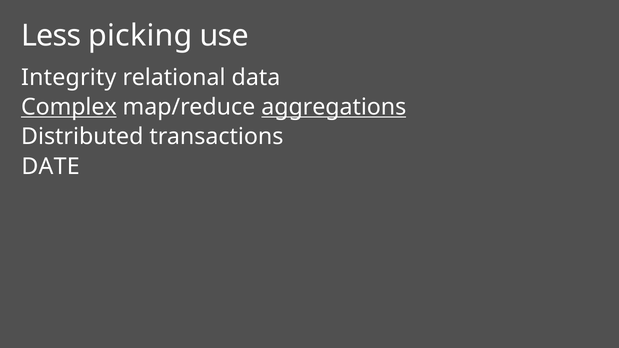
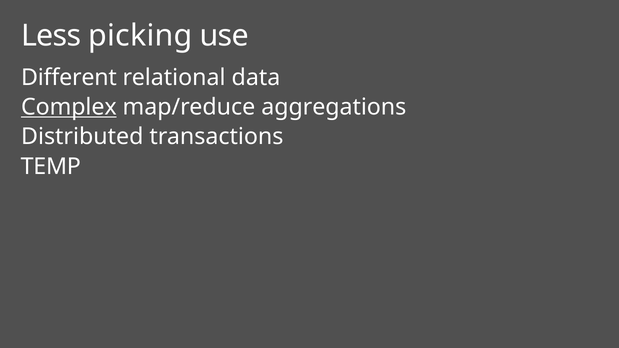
Integrity: Integrity -> Different (69, 77)
aggregations underline: present -> none (334, 107)
DATE: DATE -> TEMP (51, 167)
